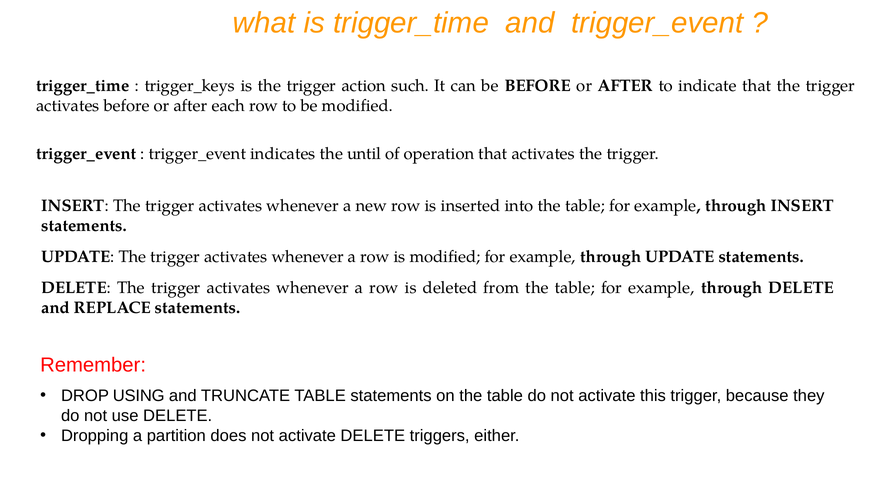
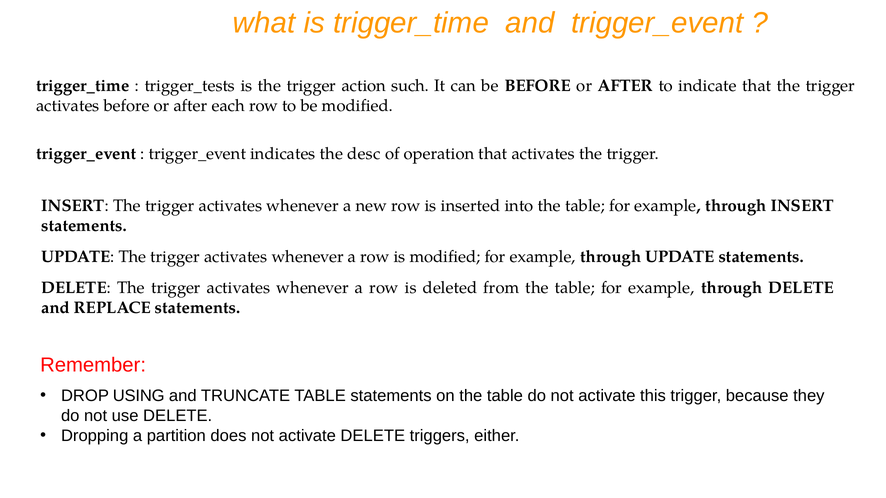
trigger_keys: trigger_keys -> trigger_tests (190, 86)
until: until -> desc (364, 154)
